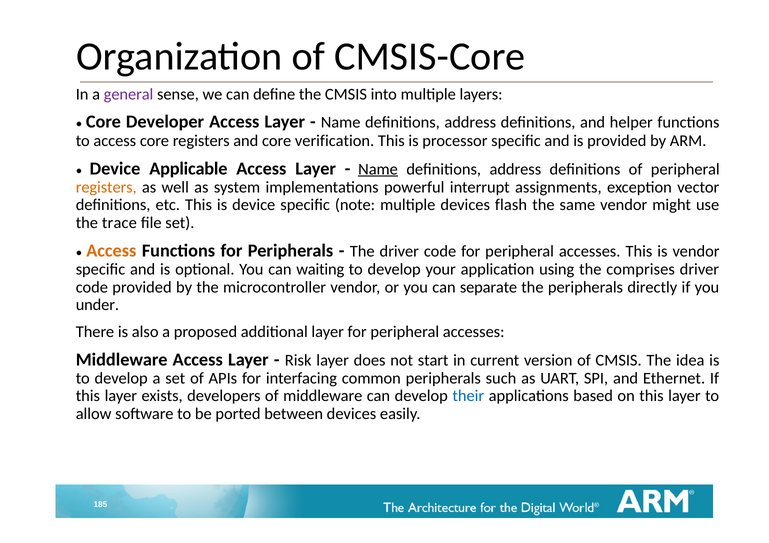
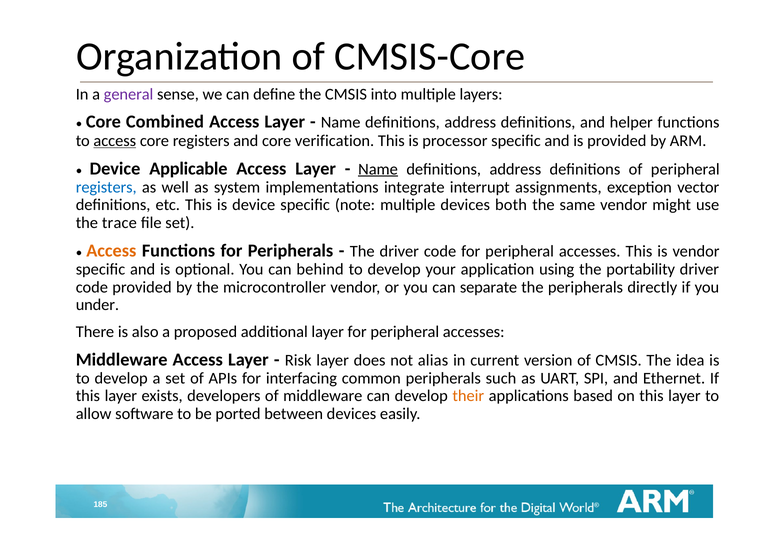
Developer: Developer -> Combined (165, 122)
access underline: none -> present (115, 141)
registers colour: orange -> blue (106, 187)
powerful: powerful -> integrate (414, 187)
flash: flash -> both (511, 205)
waiting: waiting -> behind (320, 270)
comprises: comprises -> portability (641, 270)
start: start -> alias (433, 360)
their colour: blue -> orange (468, 396)
